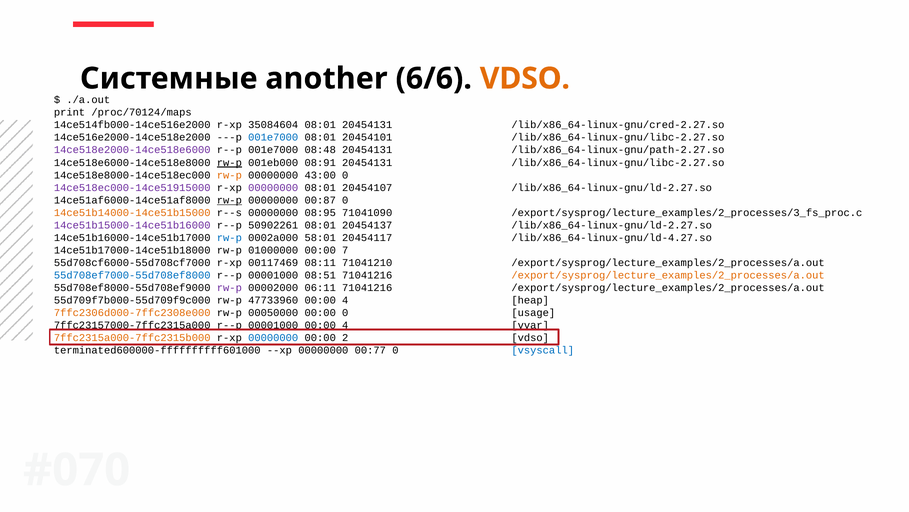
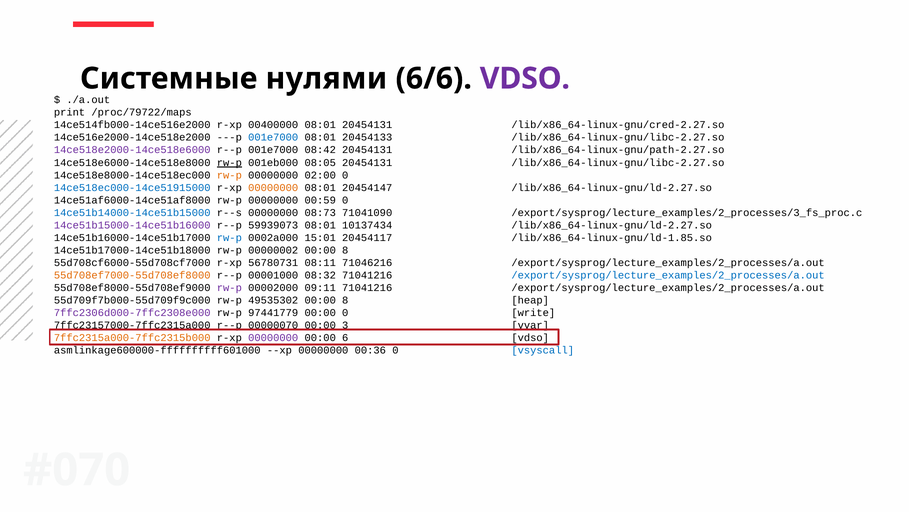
another: another -> нулями (326, 78)
VDSO colour: orange -> purple (525, 78)
/proc/70124/maps: /proc/70124/maps -> /proc/79722/maps (142, 112)
35084604: 35084604 -> 00400000 (273, 125)
20454101: 20454101 -> 20454133 (367, 137)
08:48: 08:48 -> 08:42 (320, 150)
08:91: 08:91 -> 08:05 (320, 162)
43:00: 43:00 -> 02:00 (320, 175)
14ce518ec000-14ce51915000 colour: purple -> blue (132, 187)
00000000 colour: purple -> orange (273, 187)
20454107: 20454107 -> 20454147 (367, 187)
rw-p underline: present -> none (229, 200)
00:87: 00:87 -> 00:59 (320, 200)
14ce51b14000-14ce51b15000 colour: orange -> blue (132, 212)
08:95: 08:95 -> 08:73 (320, 212)
50902261: 50902261 -> 59939073 (273, 225)
20454137: 20454137 -> 10137434 (367, 225)
58:01: 58:01 -> 15:01 (320, 237)
/lib/x86_64-linux-gnu/ld-4.27.so: /lib/x86_64-linux-gnu/ld-4.27.so -> /lib/x86_64-linux-gnu/ld-1.85.so (612, 237)
01000000: 01000000 -> 00000002 (273, 250)
7: 7 -> 8 (345, 250)
00117469: 00117469 -> 56780731 (273, 262)
71041210: 71041210 -> 71046216 (367, 262)
55d708ef7000-55d708ef8000 colour: blue -> orange (132, 275)
08:51: 08:51 -> 08:32 (320, 275)
/export/sysprog/lecture_examples/2_processes/a.out colour: orange -> blue (668, 275)
06:11: 06:11 -> 09:11 (320, 287)
47733960: 47733960 -> 49535302 (273, 300)
4: 4 -> 8 (345, 300)
7ffc2306d000-7ffc2308e000 colour: orange -> purple (132, 312)
00050000: 00050000 -> 97441779 (273, 312)
usage: usage -> write (533, 312)
7ffc23157000-7ffc2315a000 r--p 00001000: 00001000 -> 00000070 (273, 325)
4: 4 -> 3 (345, 325)
00000000 colour: blue -> purple (273, 337)
2: 2 -> 6 (345, 337)
terminated600000-ffffffffff601000: terminated600000-ffffffffff601000 -> asmlinkage600000-ffffffffff601000 (157, 350)
00:77: 00:77 -> 00:36 (370, 350)
